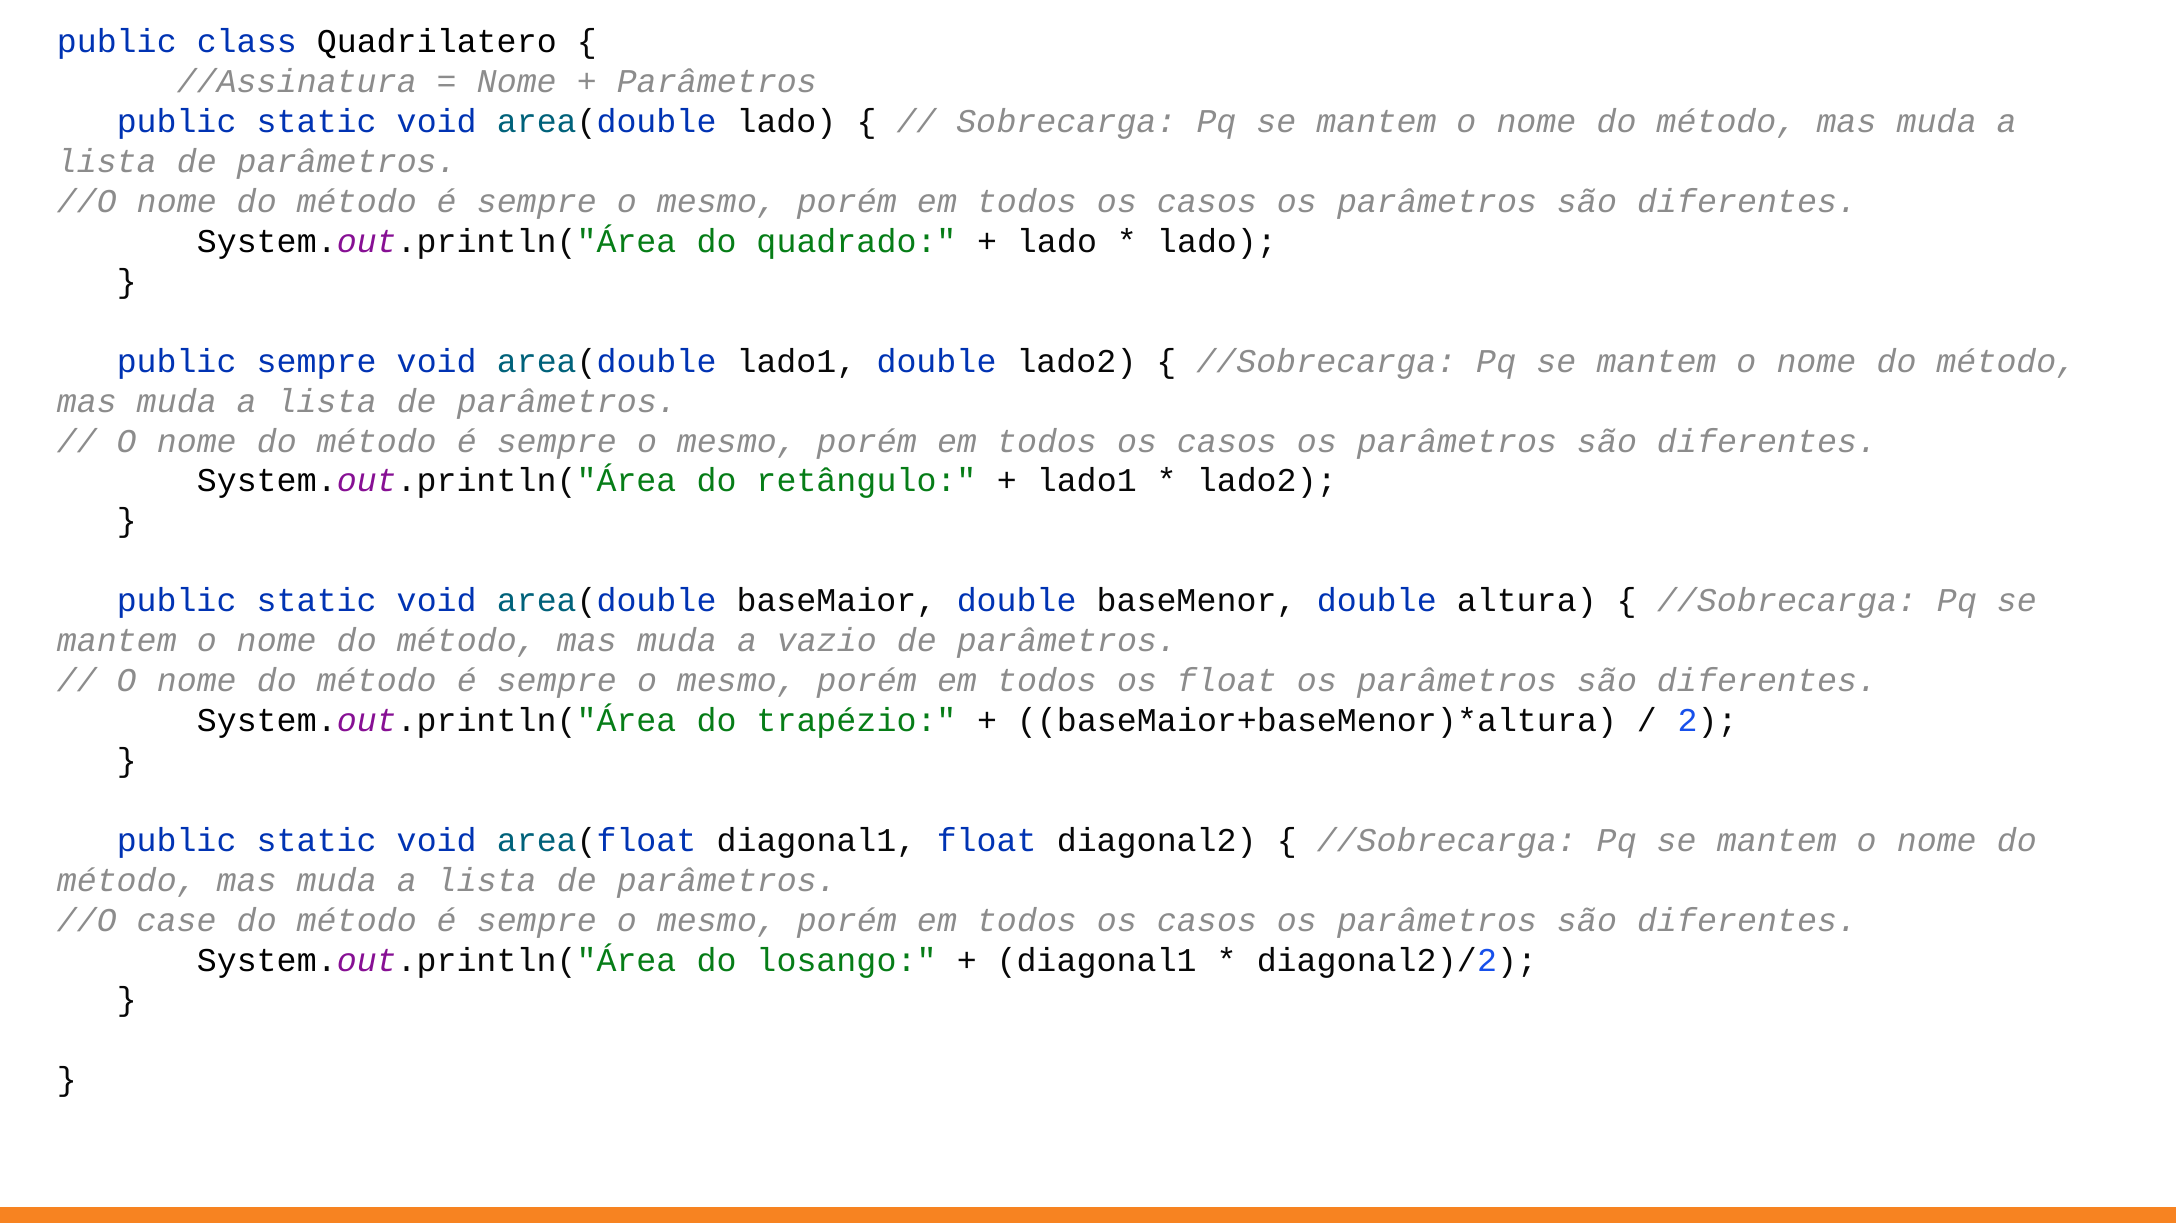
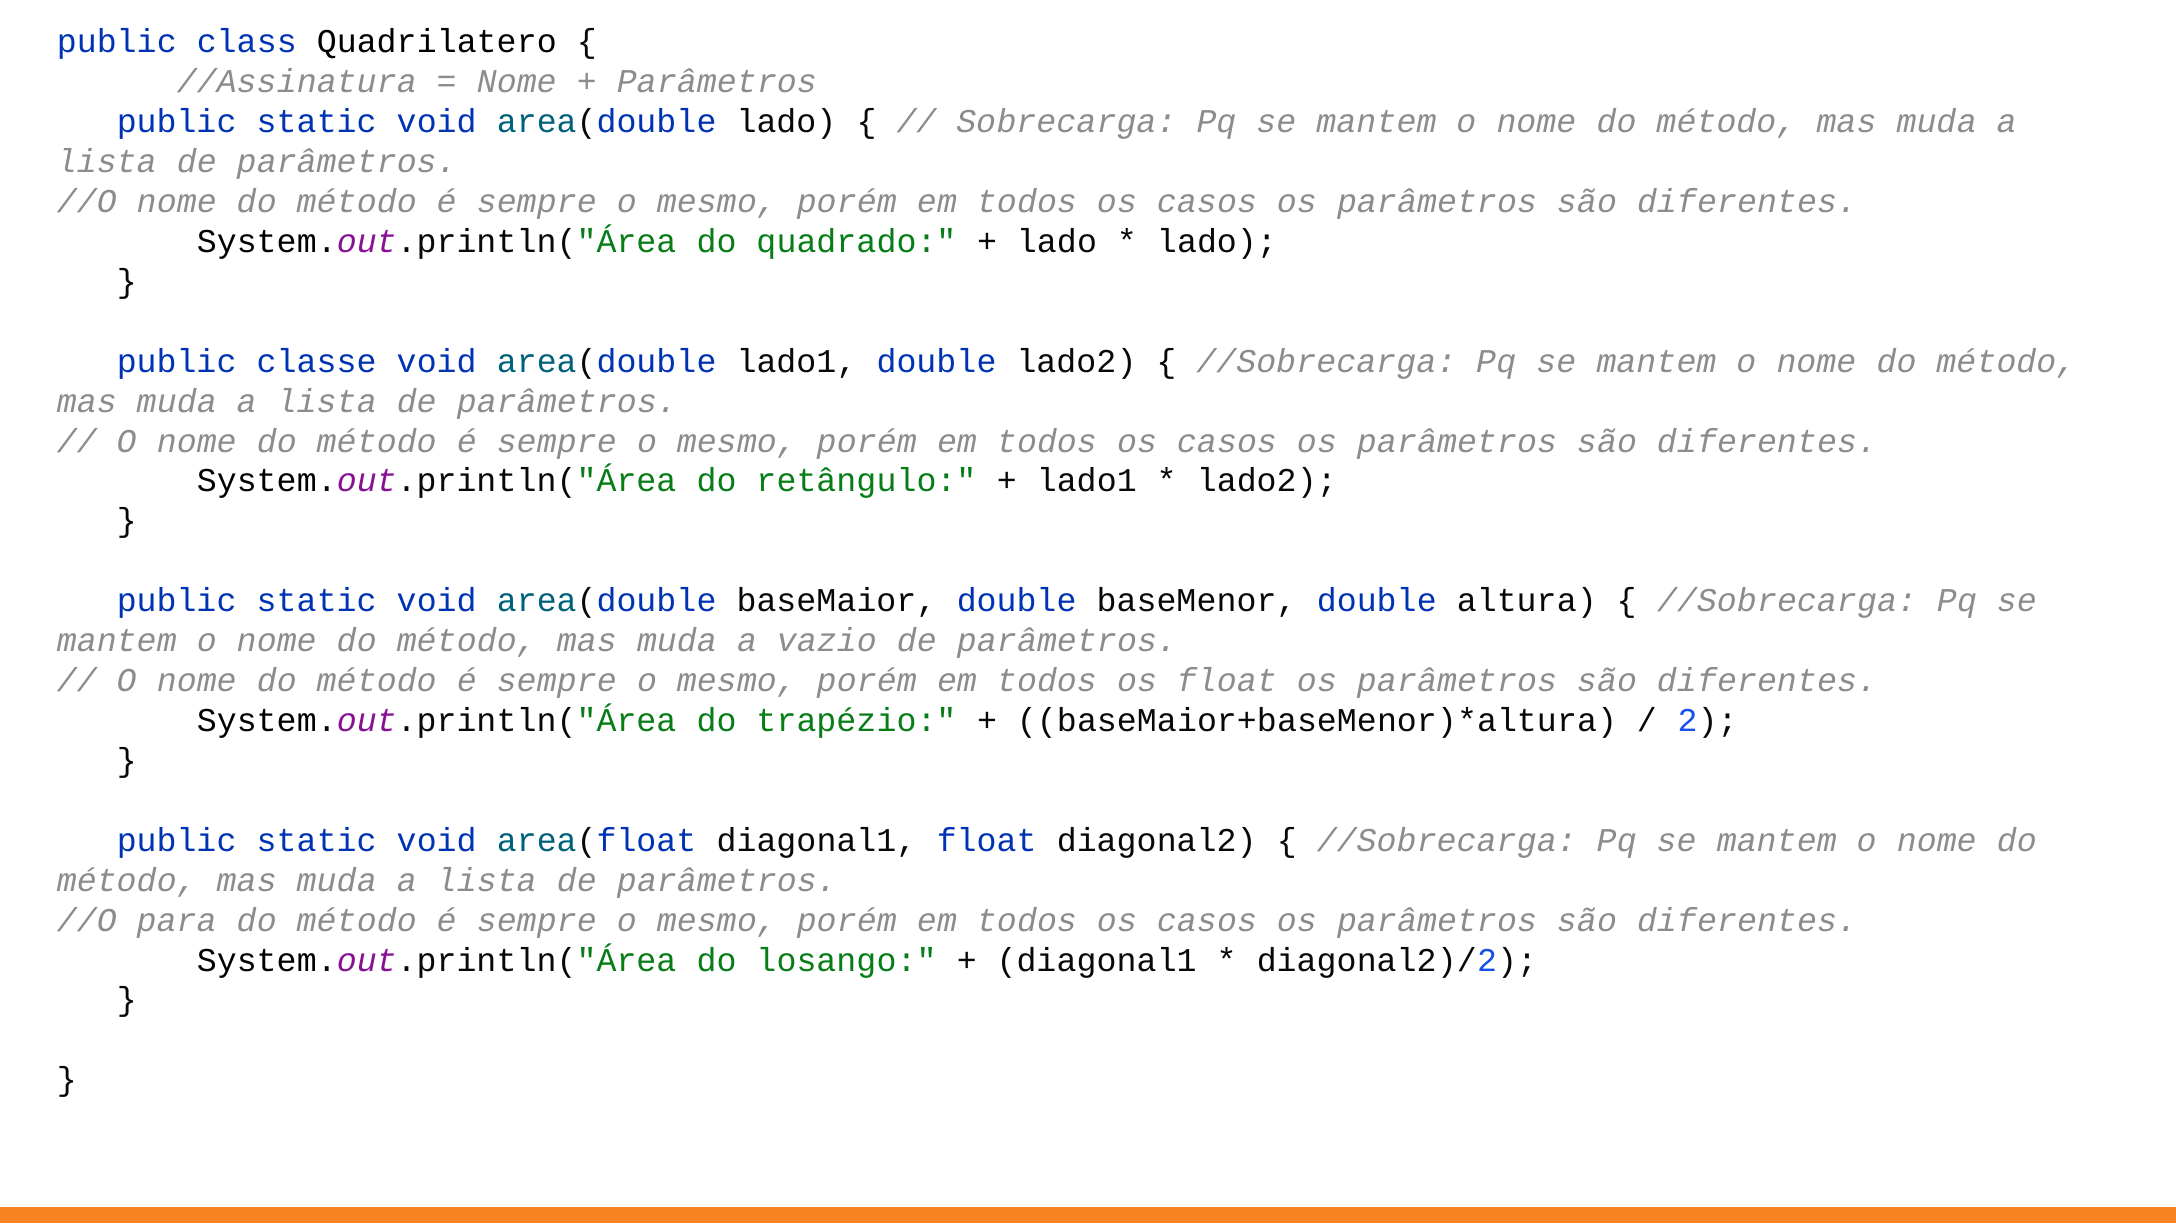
public sempre: sempre -> classe (317, 361)
case: case -> para (177, 920)
